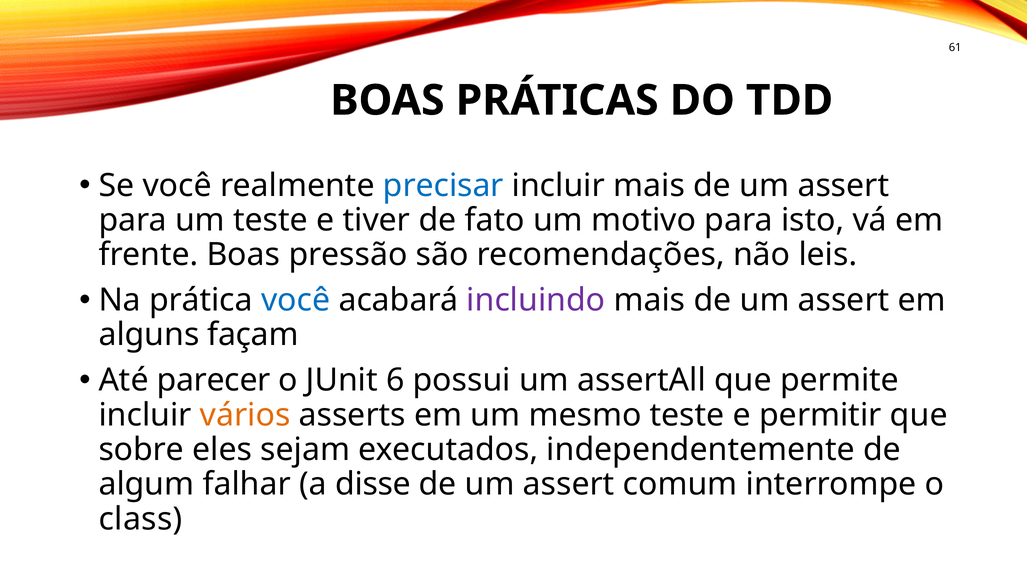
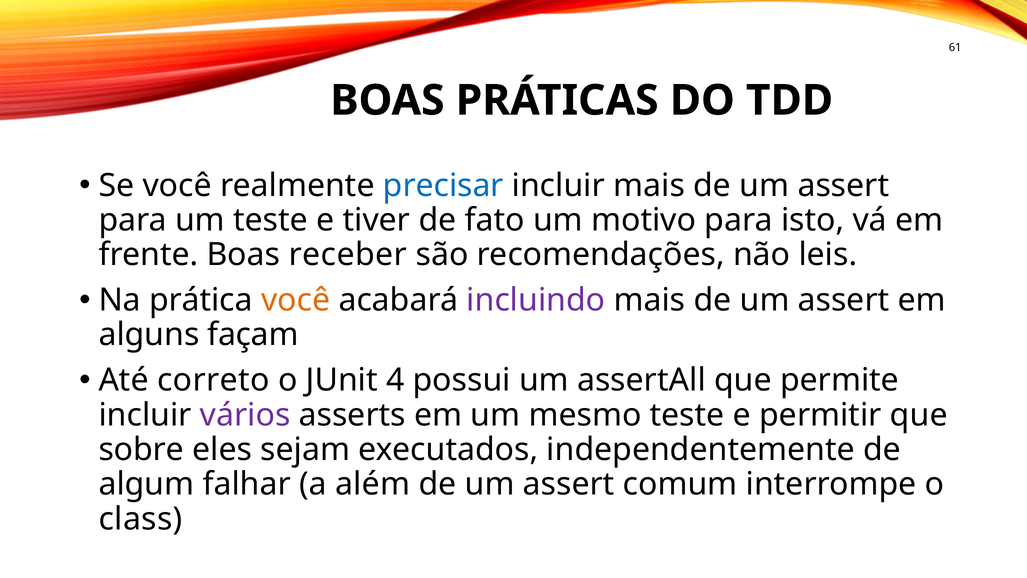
pressão: pressão -> receber (348, 255)
você colour: blue -> orange (296, 300)
parecer: parecer -> correto (213, 380)
6: 6 -> 4 (395, 380)
vários colour: orange -> purple (245, 415)
disse: disse -> além (373, 484)
